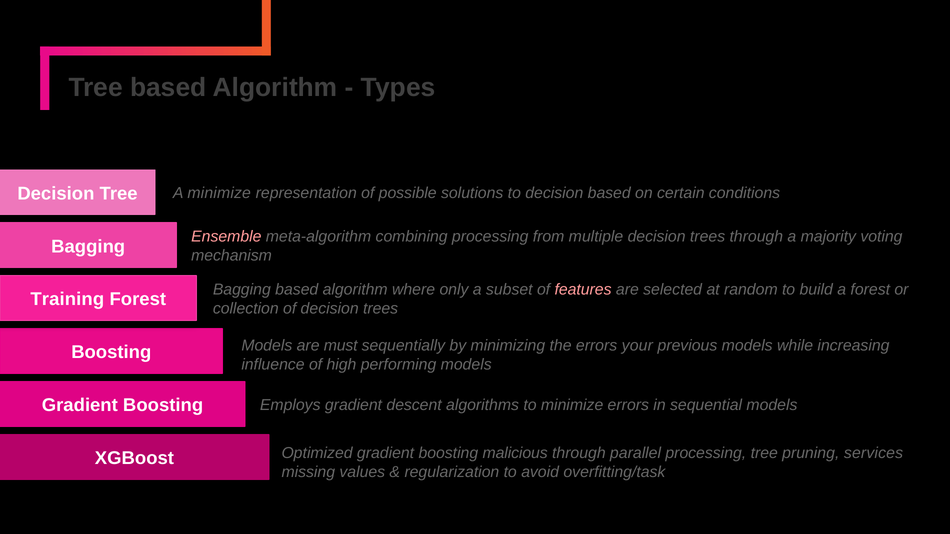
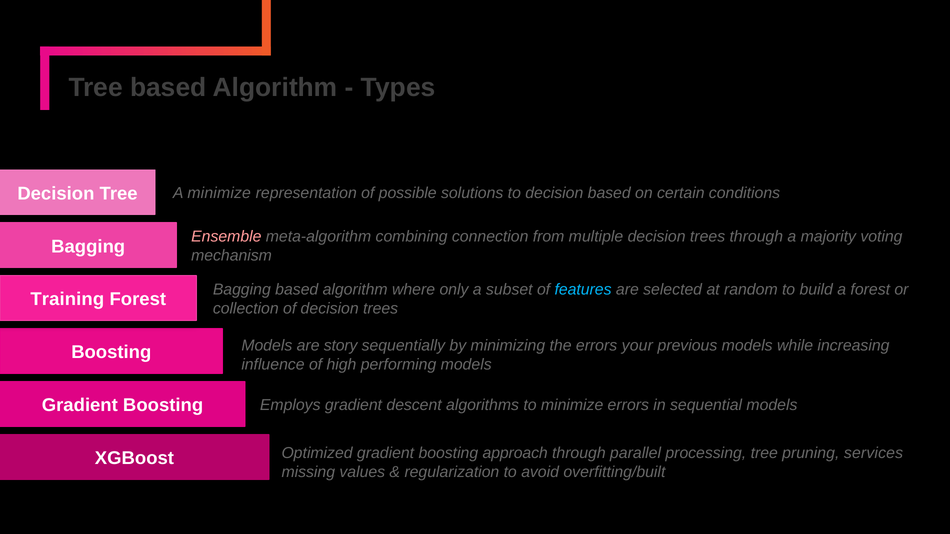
combining processing: processing -> connection (490, 237)
features colour: pink -> light blue (583, 290)
must: must -> story (341, 346)
malicious: malicious -> approach (515, 453)
overfitting/task: overfitting/task -> overfitting/built (614, 472)
